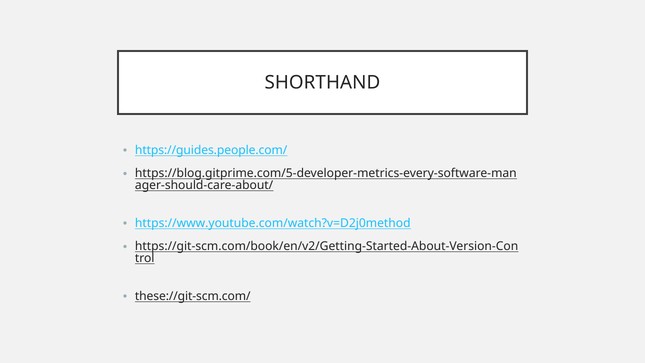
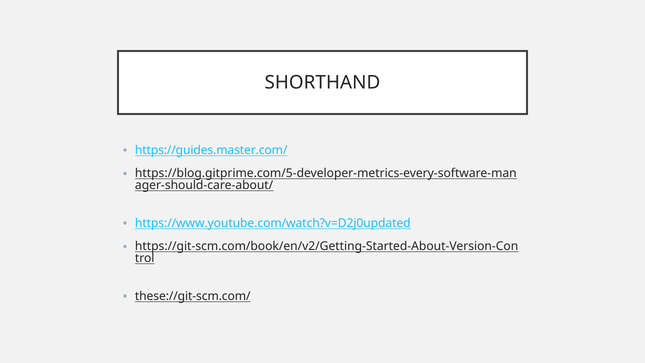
https://guides.people.com/: https://guides.people.com/ -> https://guides.master.com/ (211, 150)
https://www.youtube.com/watch?v=D2j0method: https://www.youtube.com/watch?v=D2j0method -> https://www.youtube.com/watch?v=D2j0updated (273, 223)
